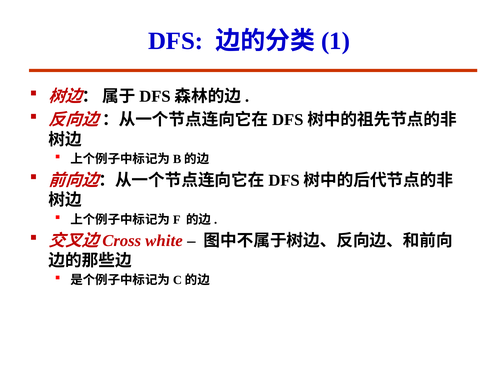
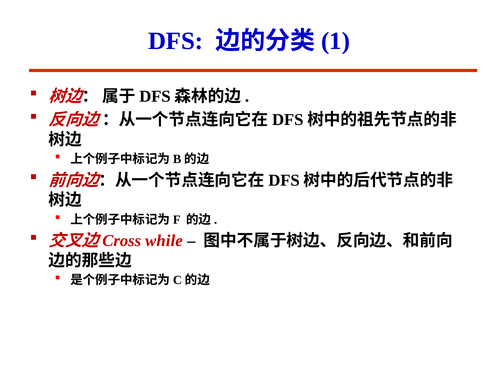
white: white -> while (164, 241)
